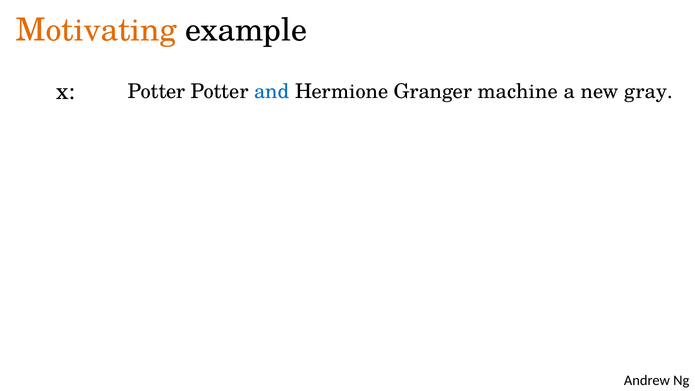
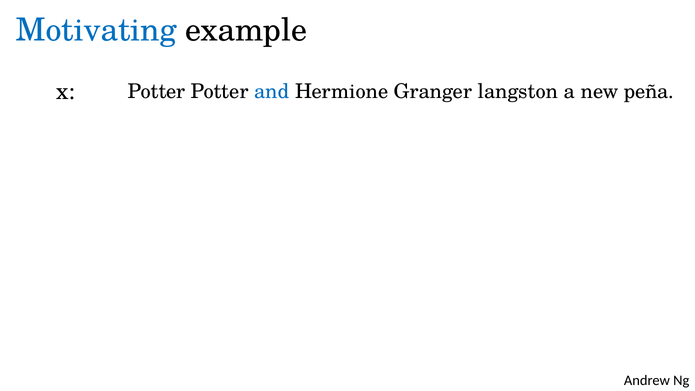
Motivating colour: orange -> blue (96, 30)
machine: machine -> langston (518, 92)
gray: gray -> peña (649, 92)
